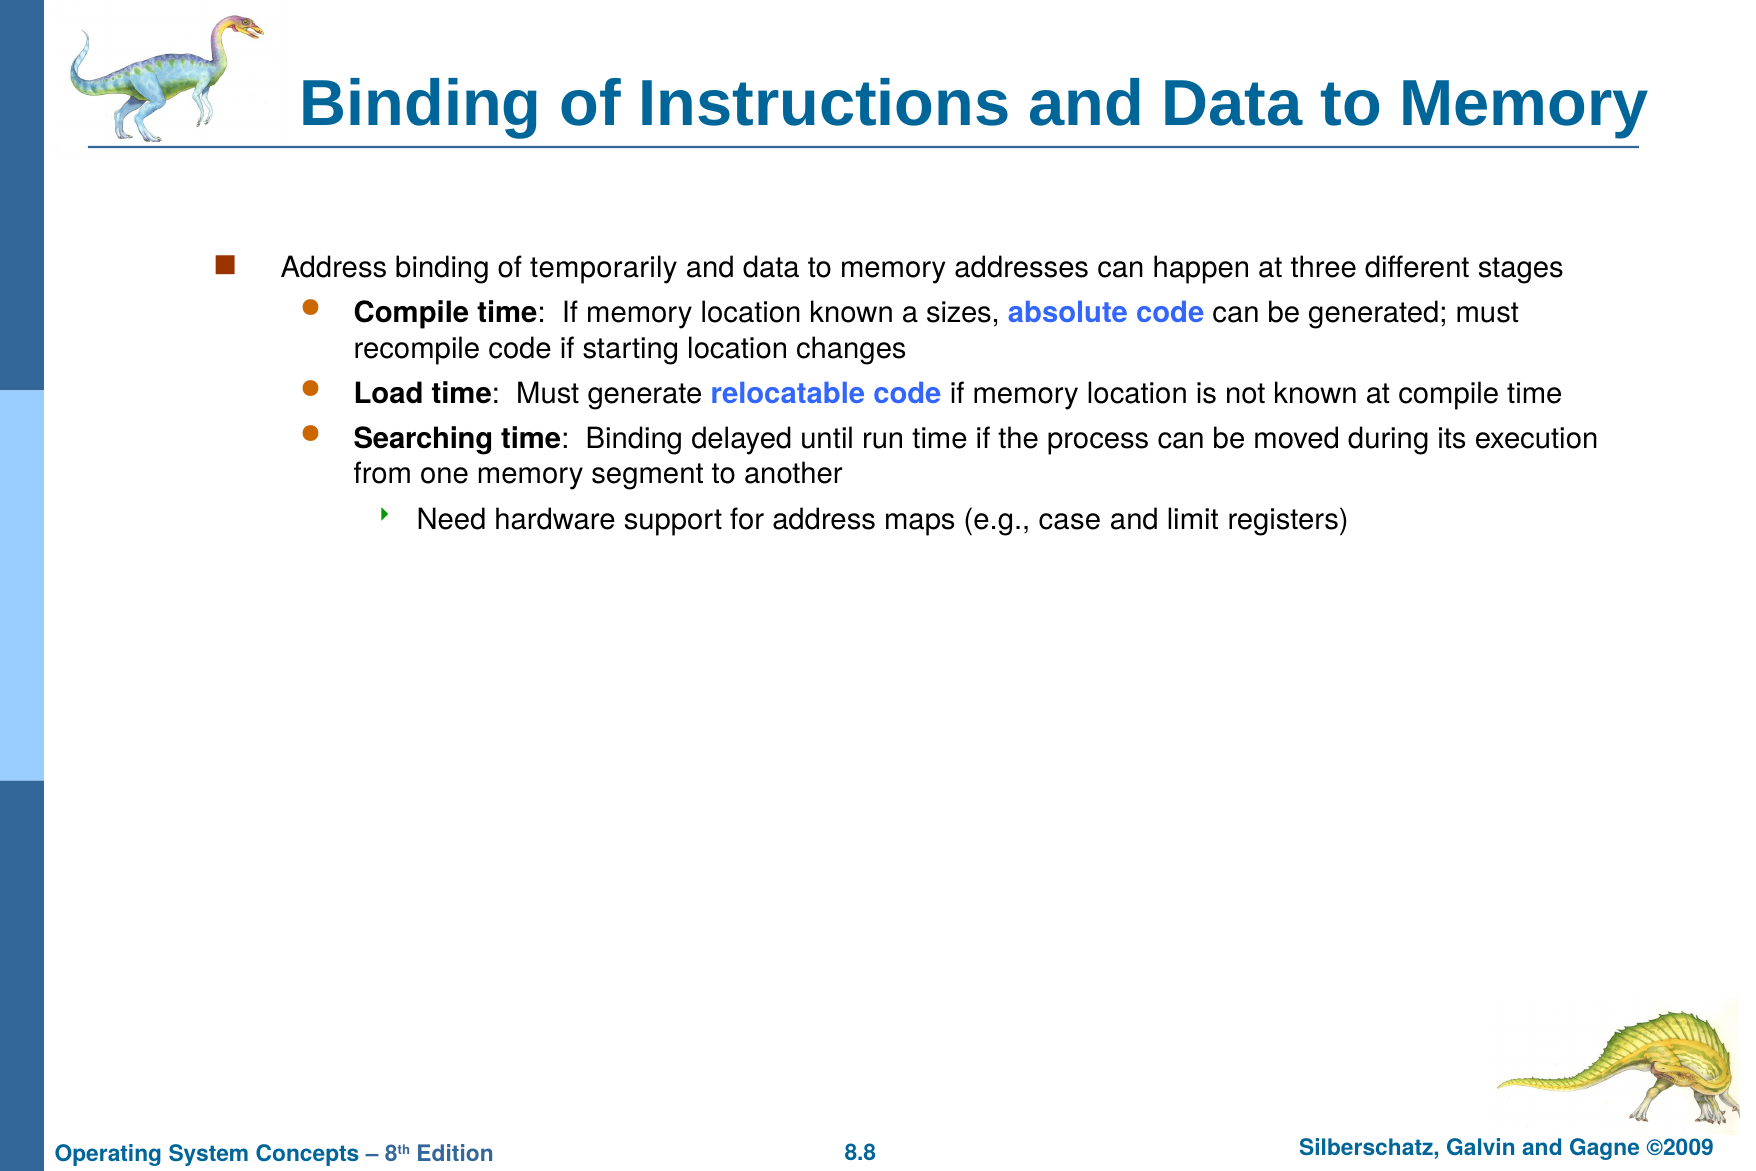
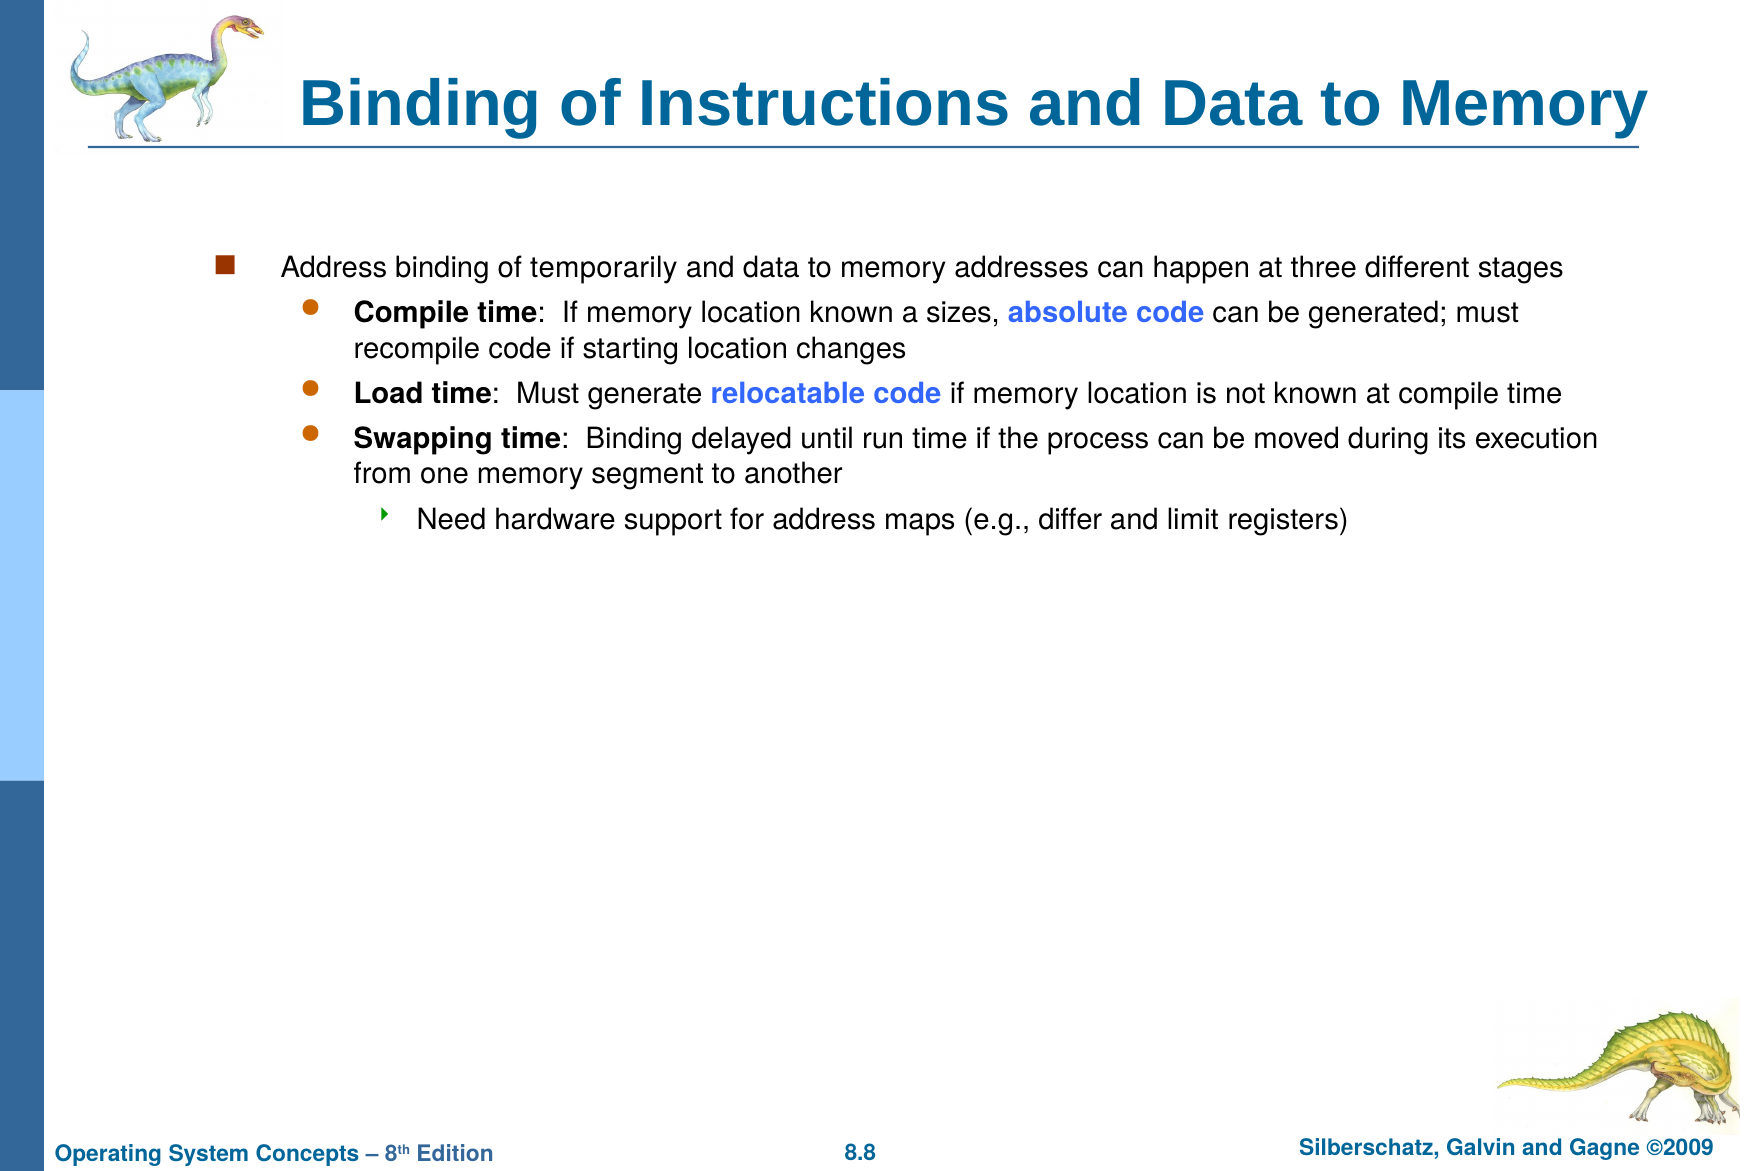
Searching: Searching -> Swapping (423, 439)
case: case -> differ (1070, 519)
